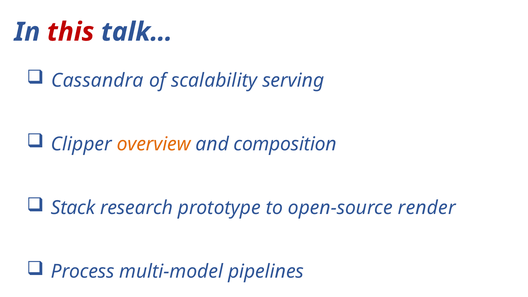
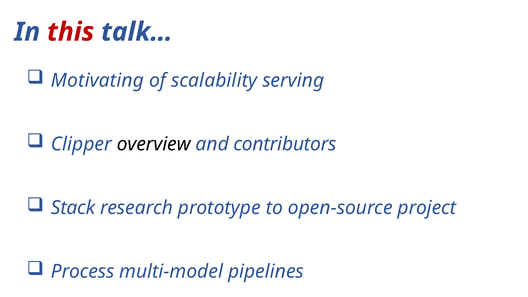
Cassandra: Cassandra -> Motivating (97, 80)
overview colour: orange -> black (154, 144)
composition: composition -> contributors (285, 144)
render: render -> project (427, 208)
